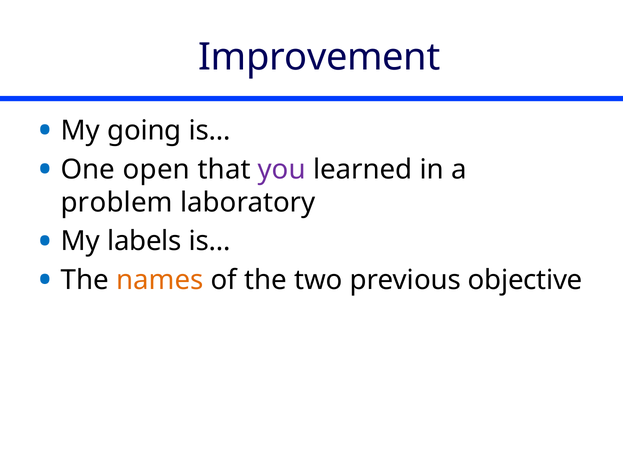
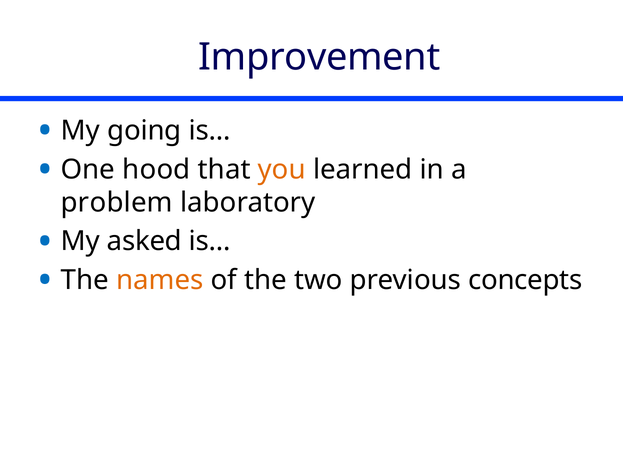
open: open -> hood (156, 169)
you colour: purple -> orange (282, 169)
labels: labels -> asked (144, 241)
objective: objective -> concepts (525, 280)
